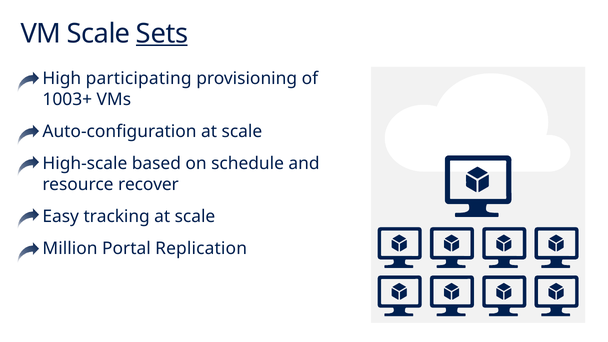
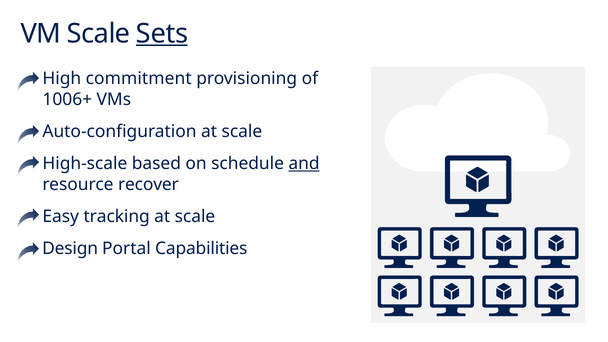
participating: participating -> commitment (139, 78)
1003+: 1003+ -> 1006+ (67, 99)
and underline: none -> present (304, 163)
Million: Million -> Design (70, 248)
Replication: Replication -> Capabilities (201, 248)
